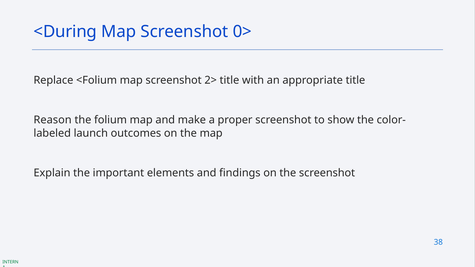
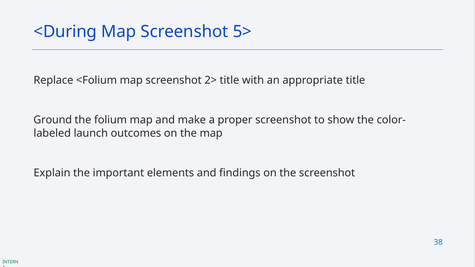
0>: 0> -> 5> (242, 32)
Reason: Reason -> Ground (53, 120)
